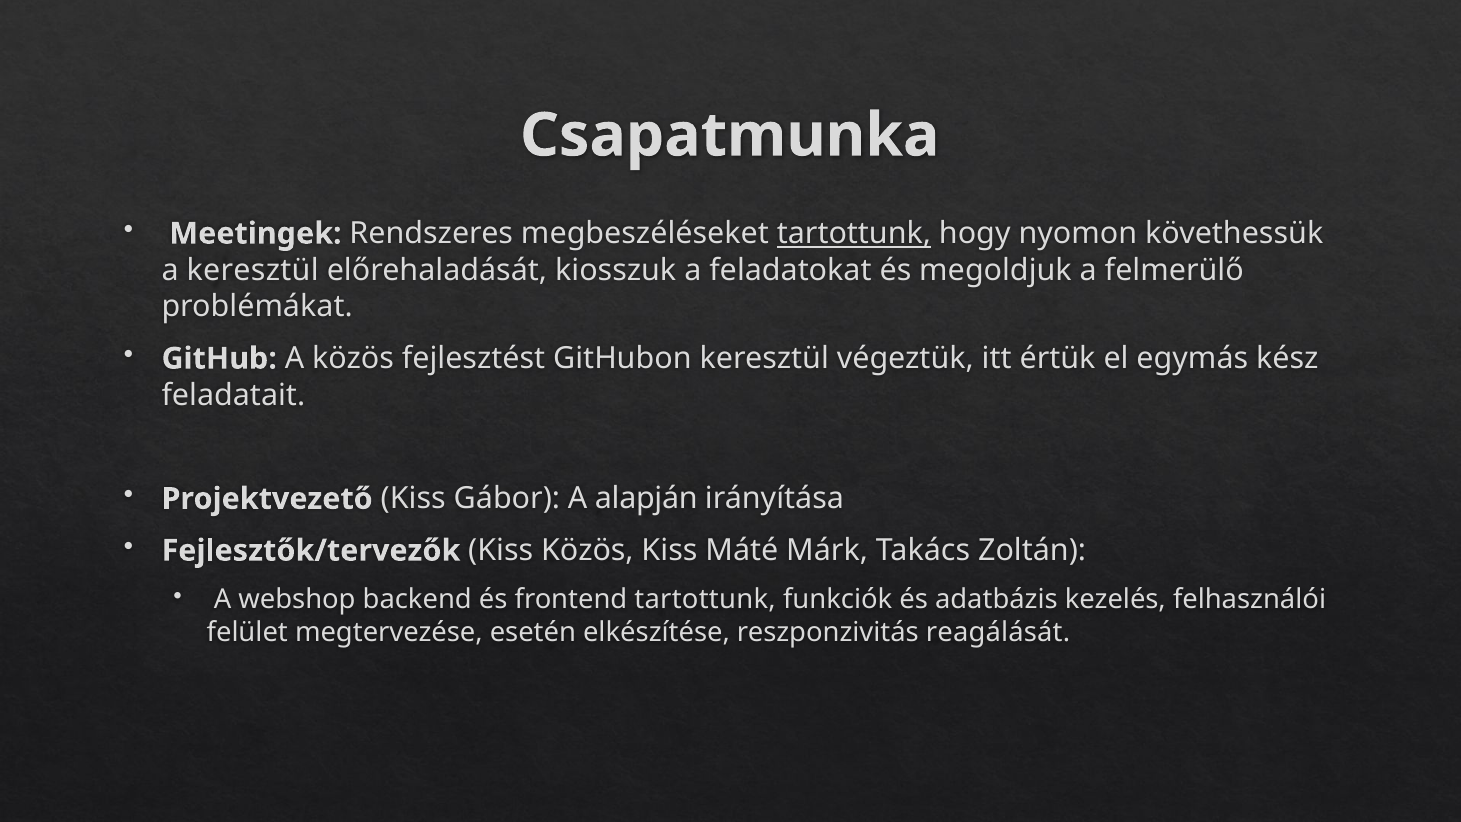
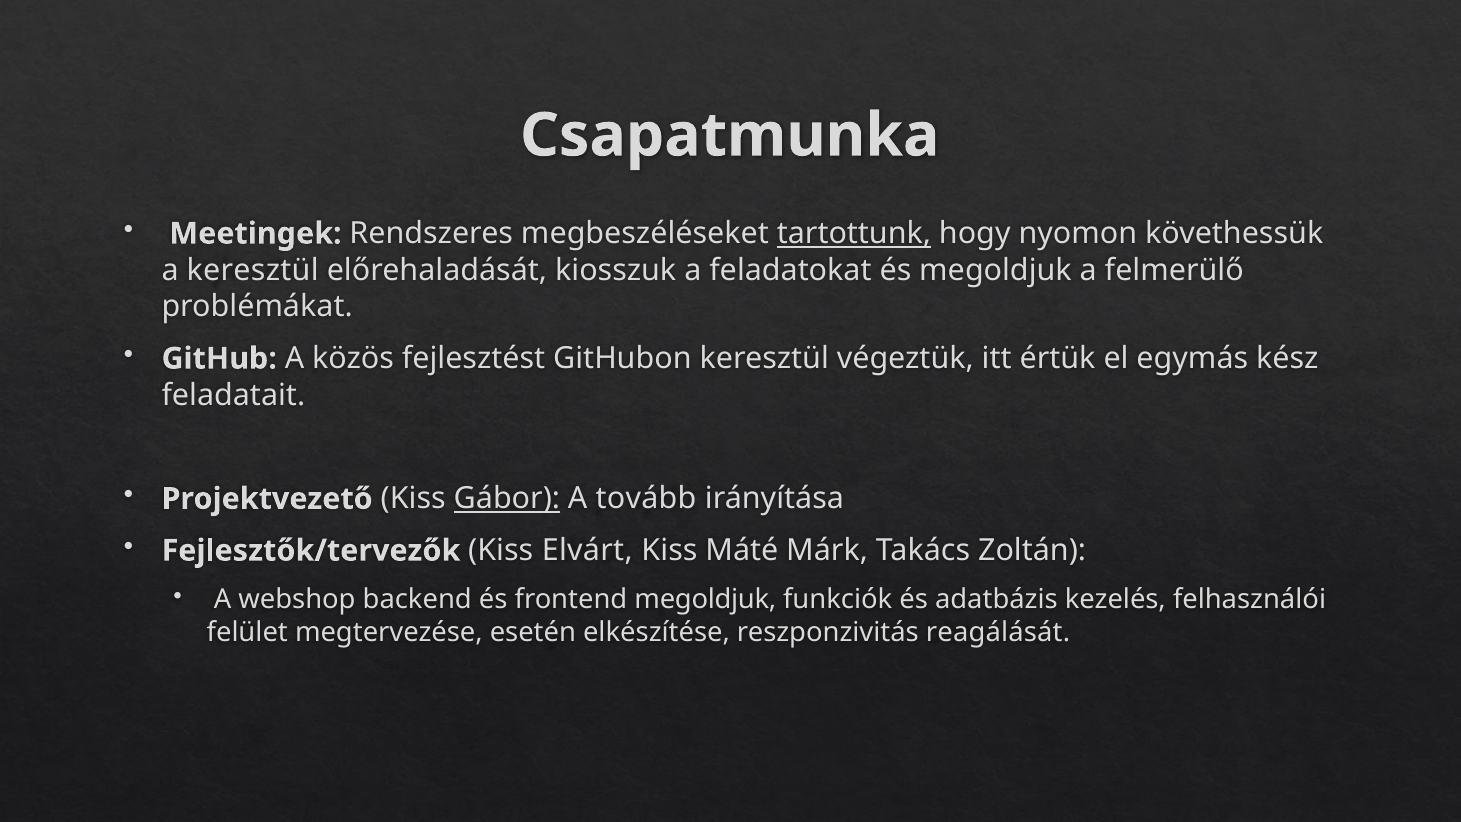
Gábor underline: none -> present (507, 499)
alapján: alapján -> tovább (646, 499)
Kiss Közös: Közös -> Elvárt (587, 551)
frontend tartottunk: tartottunk -> megoldjuk (705, 600)
